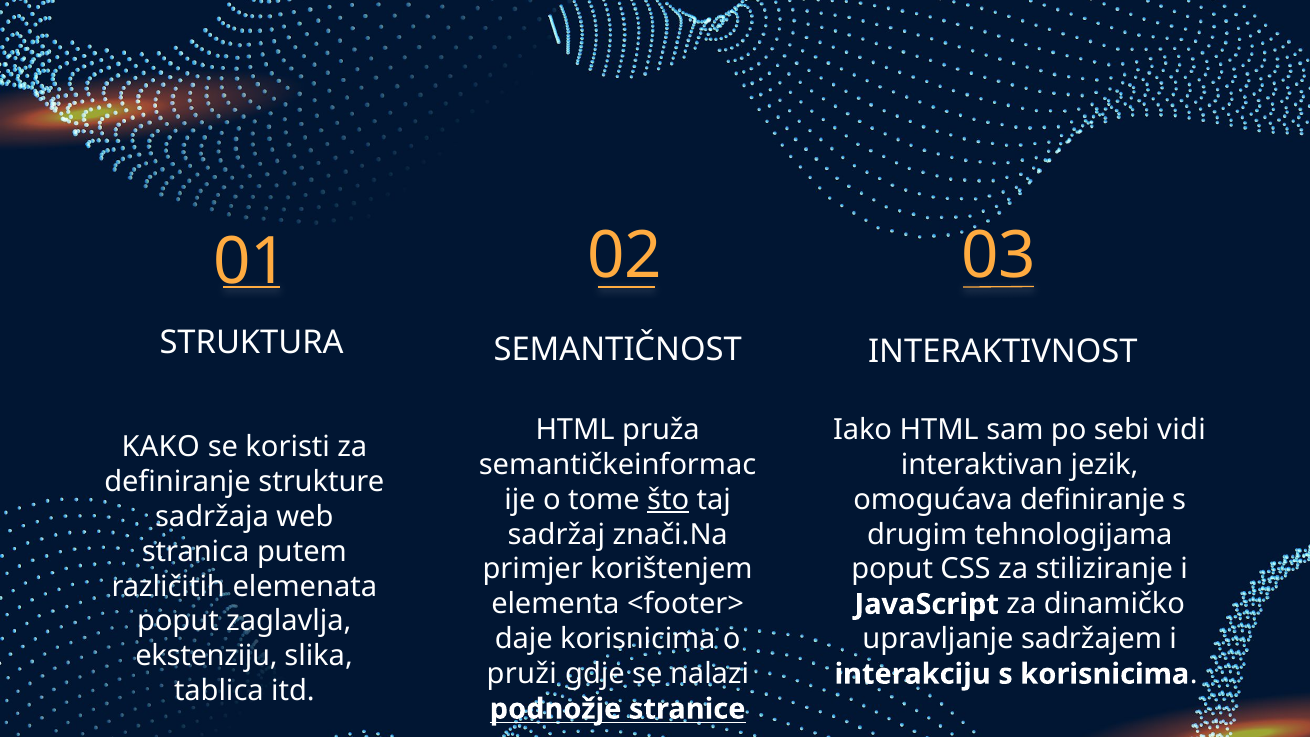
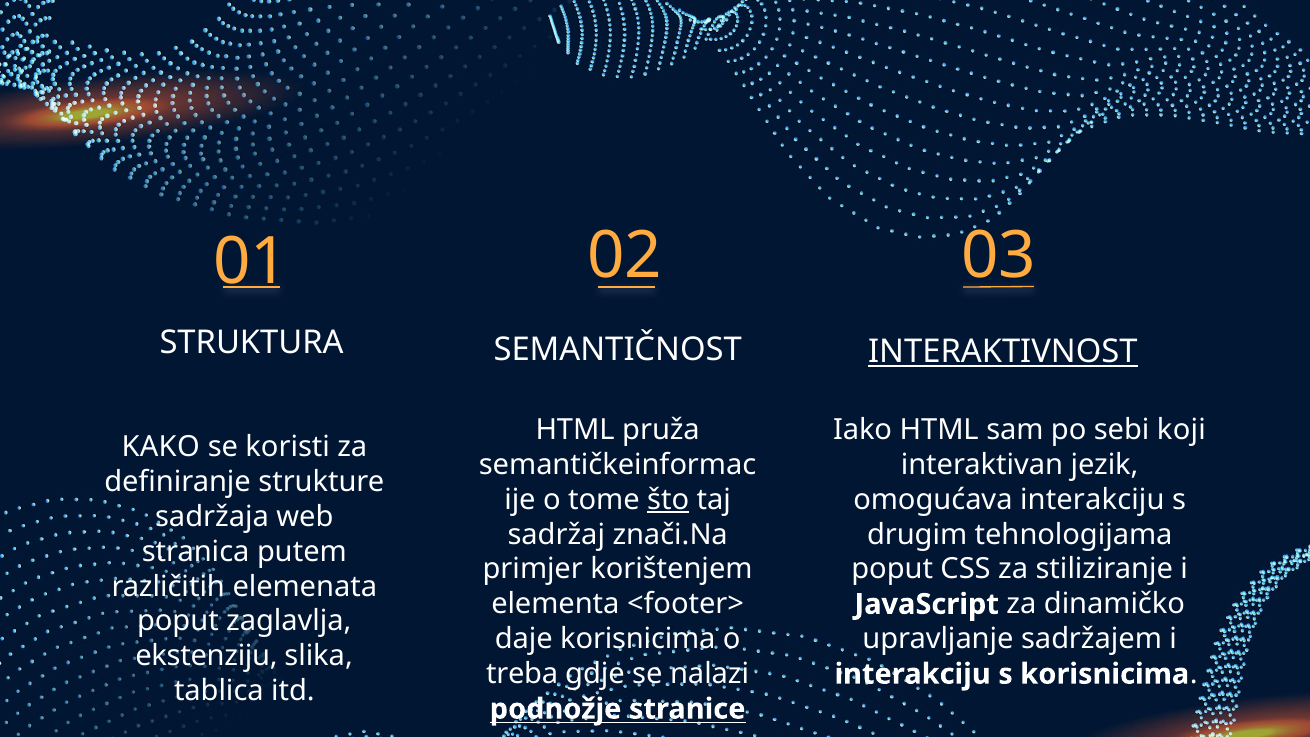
INTERAKTIVNOST underline: none -> present (1003, 352)
vidi: vidi -> koji (1181, 430)
omogućava definiranje: definiranje -> interakciju (1092, 499)
pruži: pruži -> treba (522, 674)
